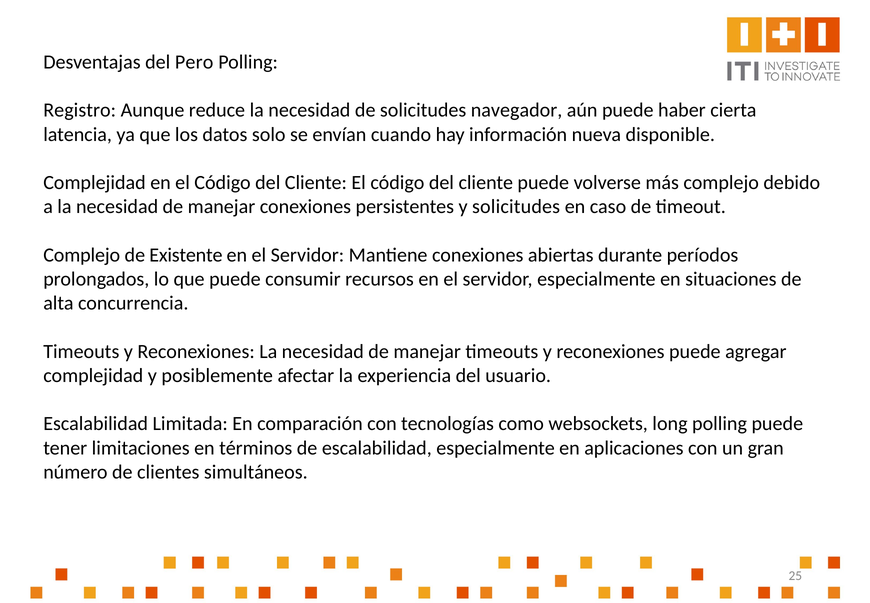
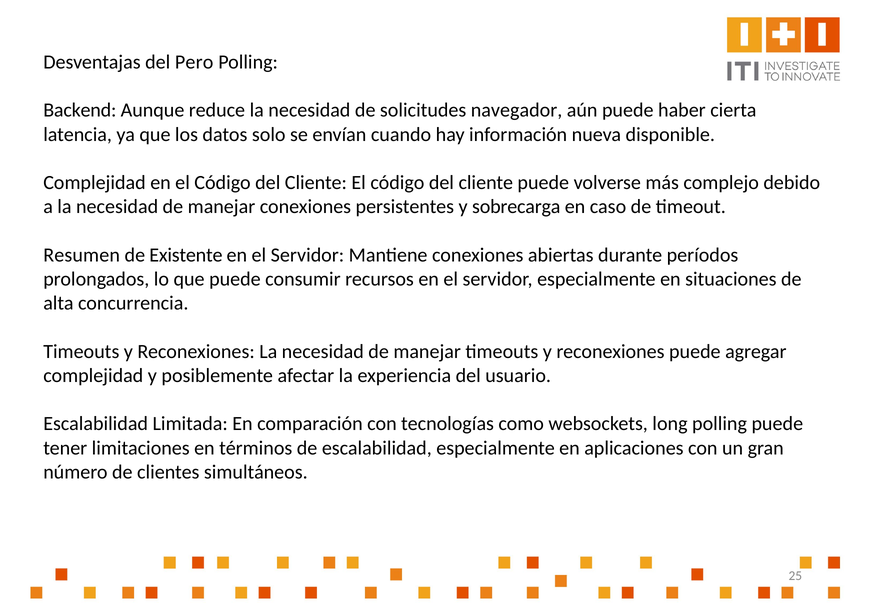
Registro: Registro -> Backend (80, 110)
y solicitudes: solicitudes -> sobrecarga (516, 207)
Complejo: Complejo -> Resumen (82, 255)
